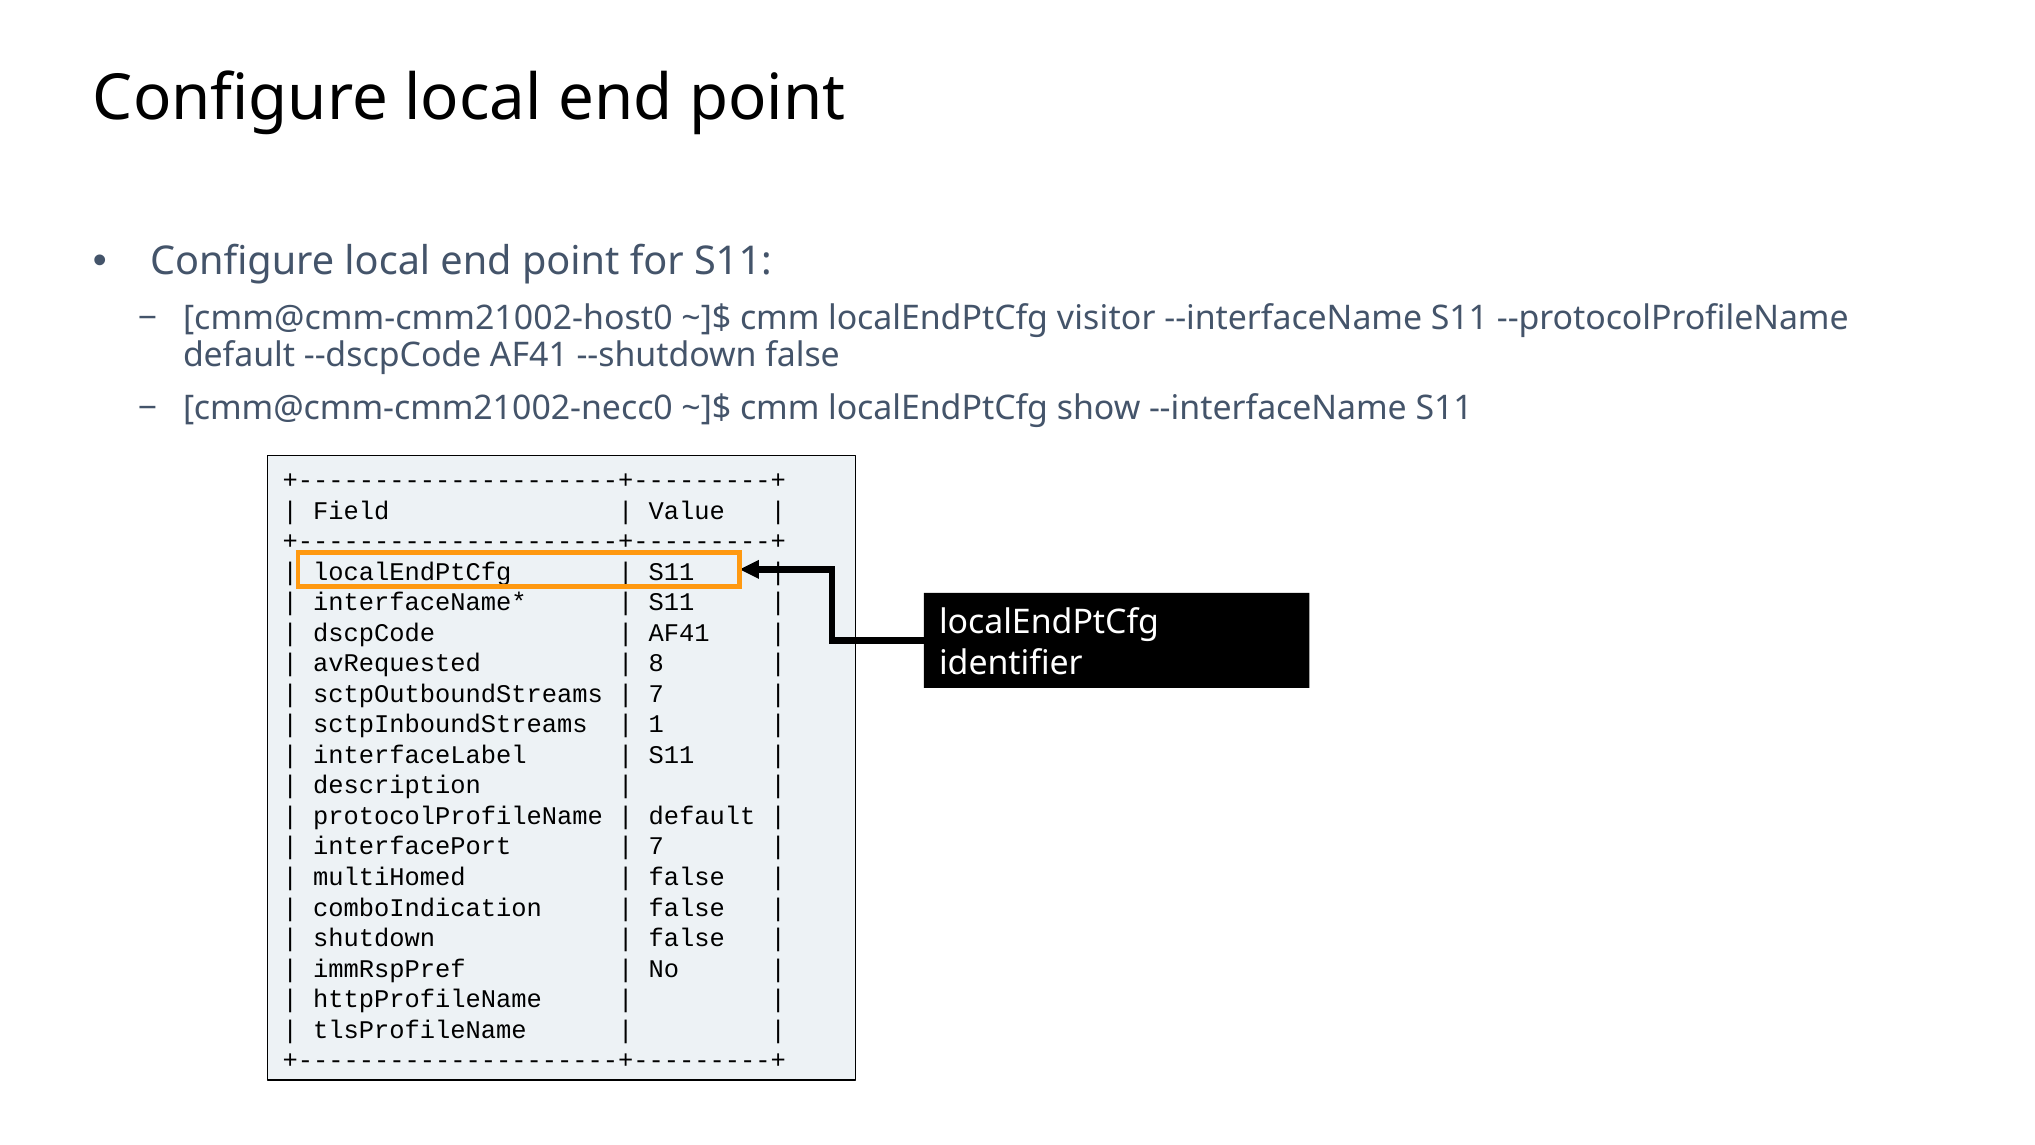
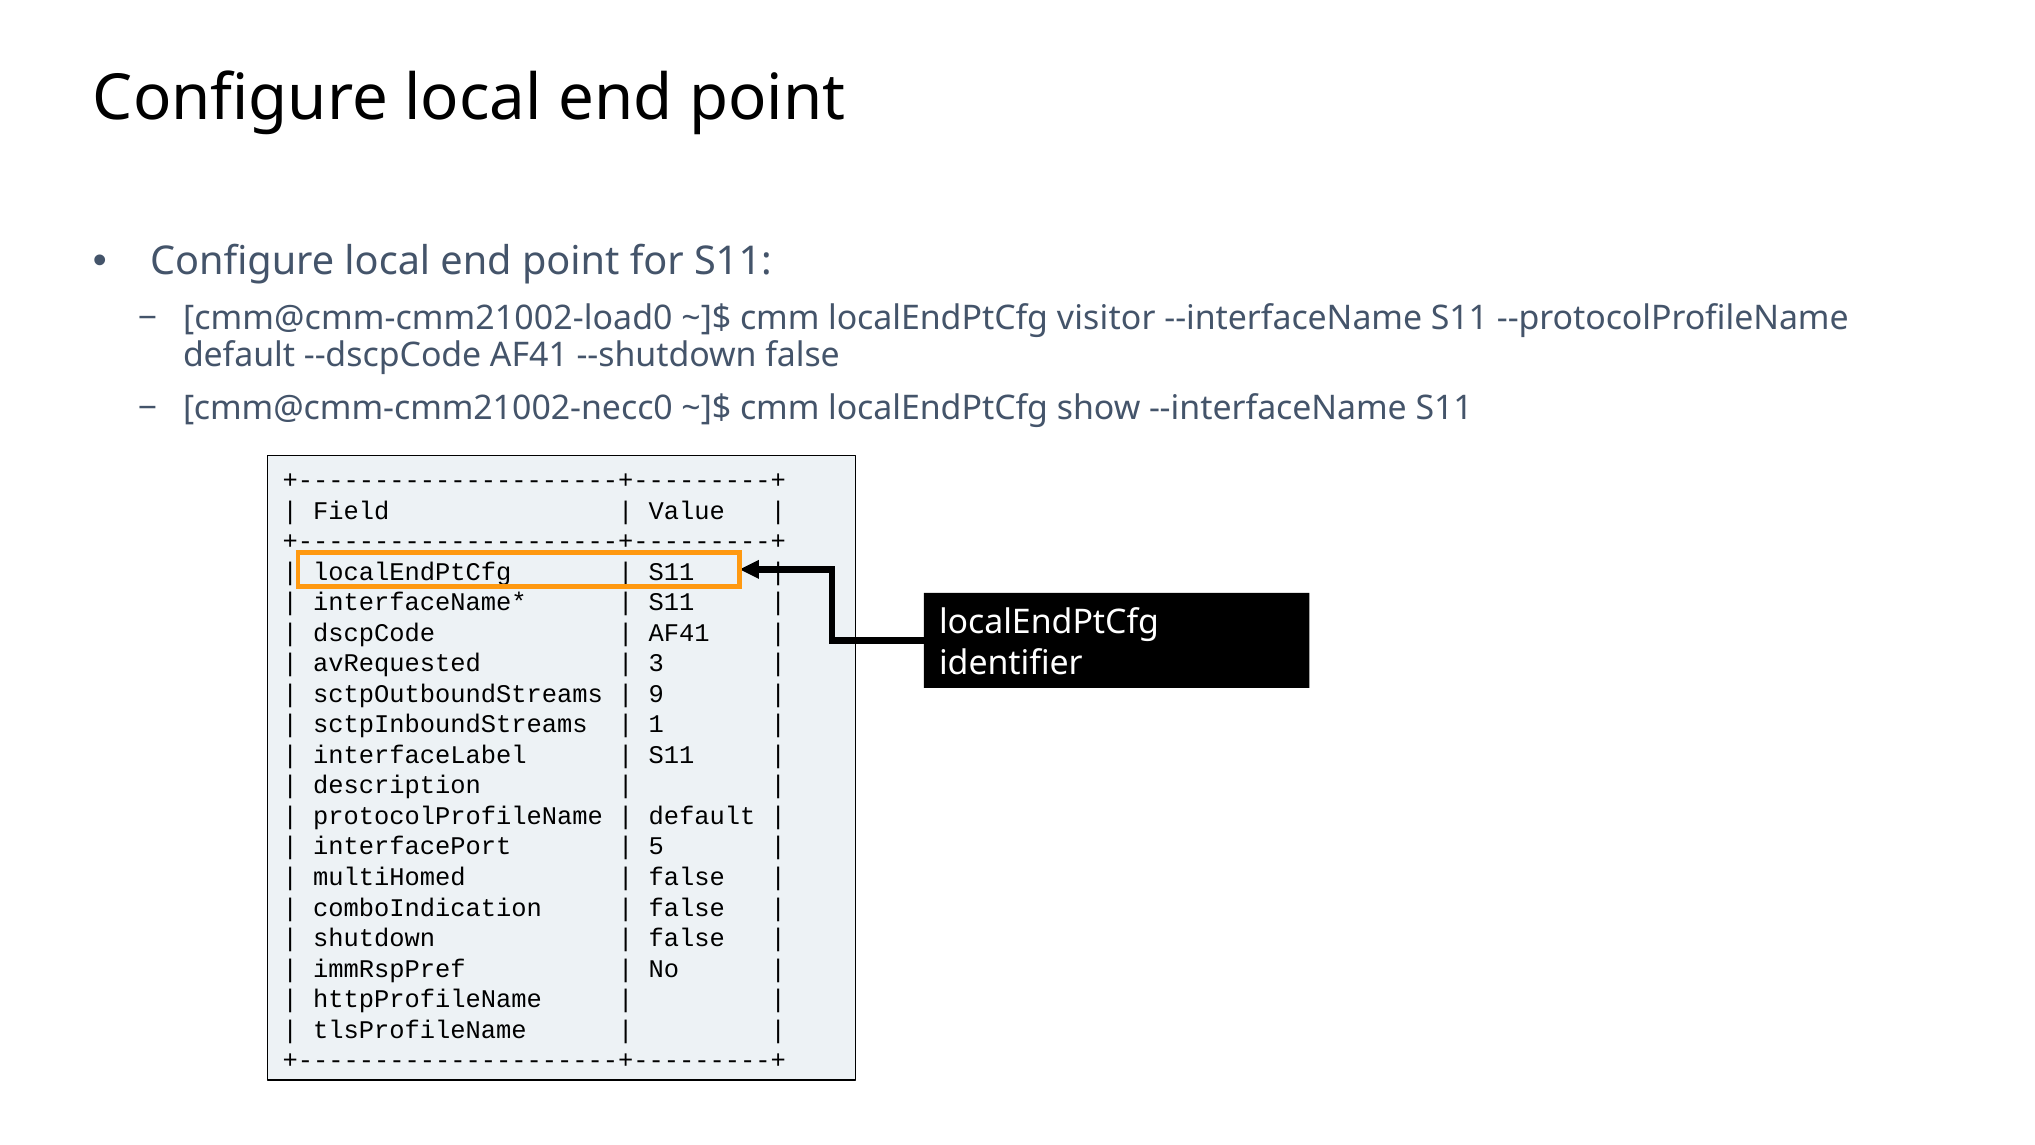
cmm@cmm-cmm21002-host0: cmm@cmm-cmm21002-host0 -> cmm@cmm-cmm21002-load0 (428, 318)
8: 8 -> 3 (656, 663)
7: 7 -> 9 (656, 694)
7: 7 -> 5 (656, 846)
